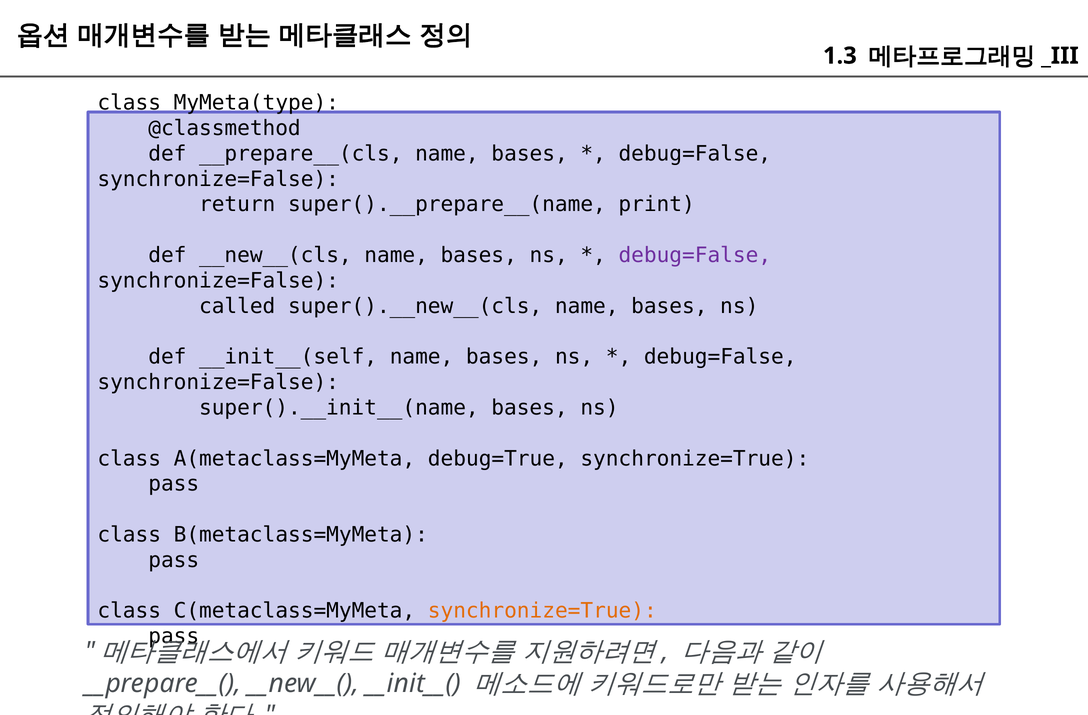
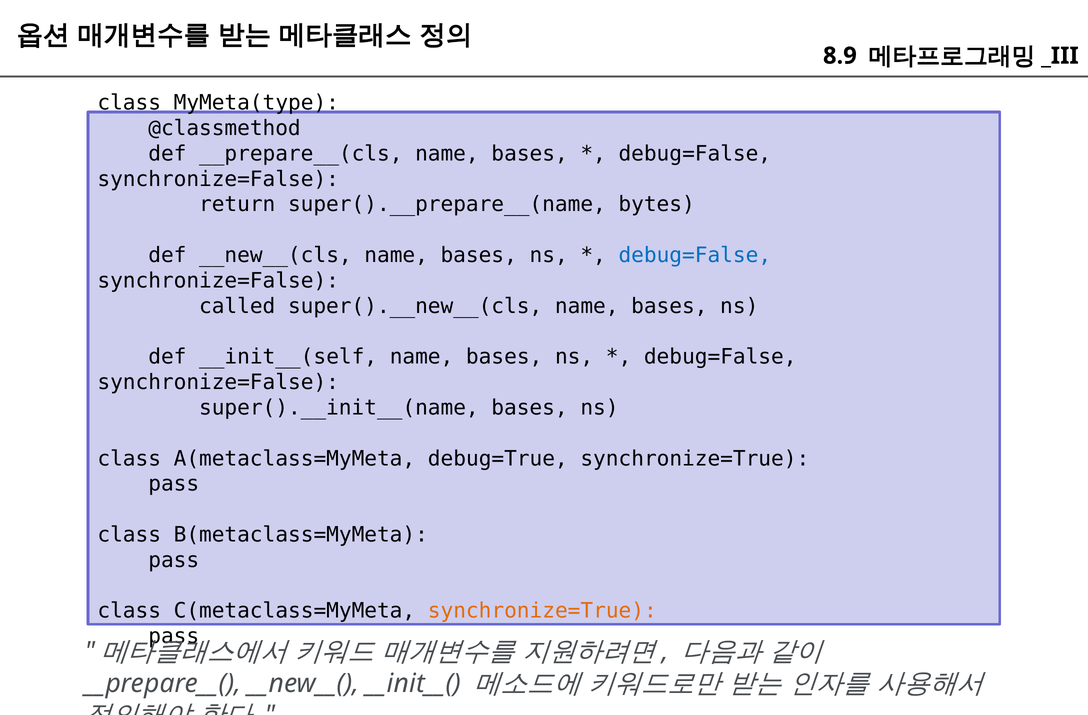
1.3: 1.3 -> 8.9 (840, 56)
print: print -> bytes (657, 204)
debug=False colour: purple -> blue (695, 255)
